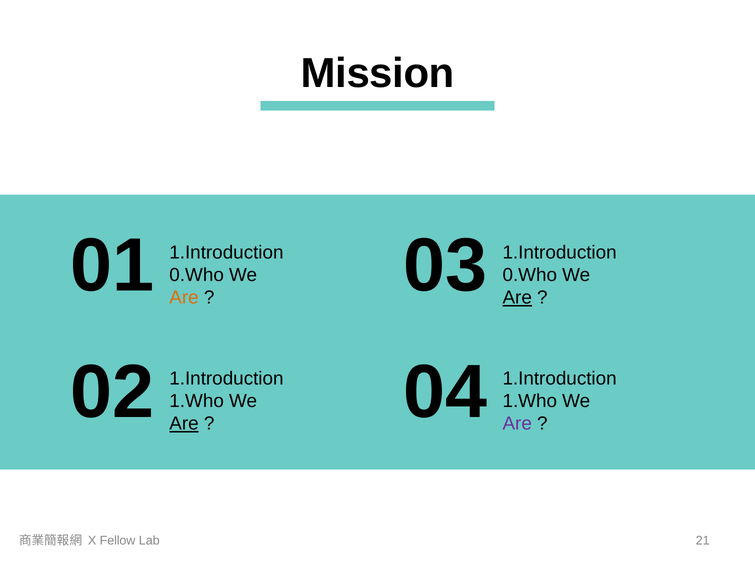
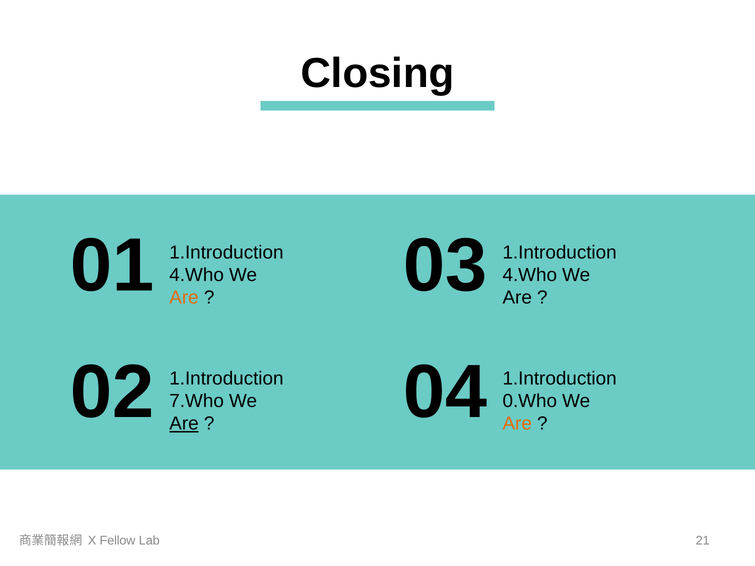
Mission: Mission -> Closing (377, 73)
0.Who: 0.Who -> 4.Who (197, 275)
0.Who: 0.Who -> 4.Who (530, 275)
Are underline: present -> none (517, 298)
1.Who: 1.Who -> 7.Who (197, 401)
1.Who: 1.Who -> 0.Who (530, 401)
Are colour: purple -> orange (517, 424)
